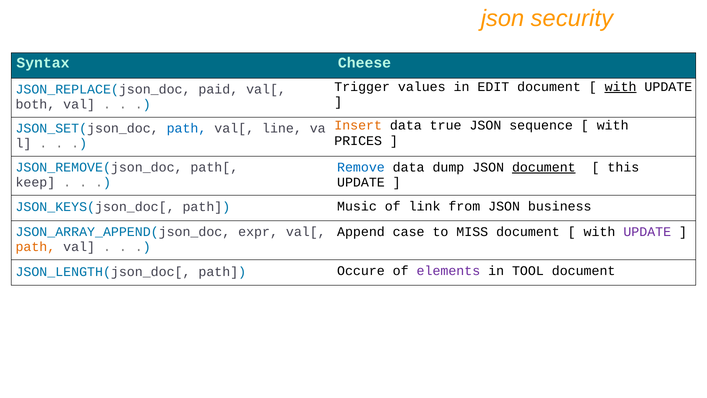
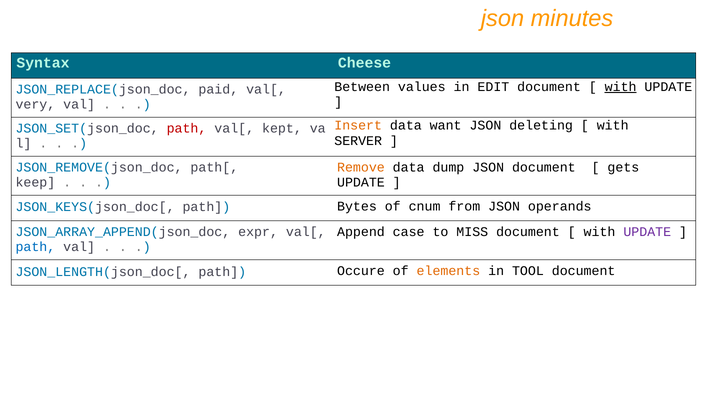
security: security -> minutes (572, 18)
Trigger: Trigger -> Between (362, 87)
both: both -> very (35, 104)
true: true -> want (446, 126)
sequence: sequence -> deleting (541, 126)
path colour: blue -> red (187, 128)
line: line -> kept (282, 128)
PRICES: PRICES -> SERVER (358, 141)
Remove colour: blue -> orange (361, 167)
document underline: present -> none (544, 167)
this: this -> gets (623, 167)
Music: Music -> Bytes (357, 206)
link: link -> cnum (425, 206)
business: business -> operands (560, 206)
path colour: orange -> blue (35, 247)
elements colour: purple -> orange (448, 271)
